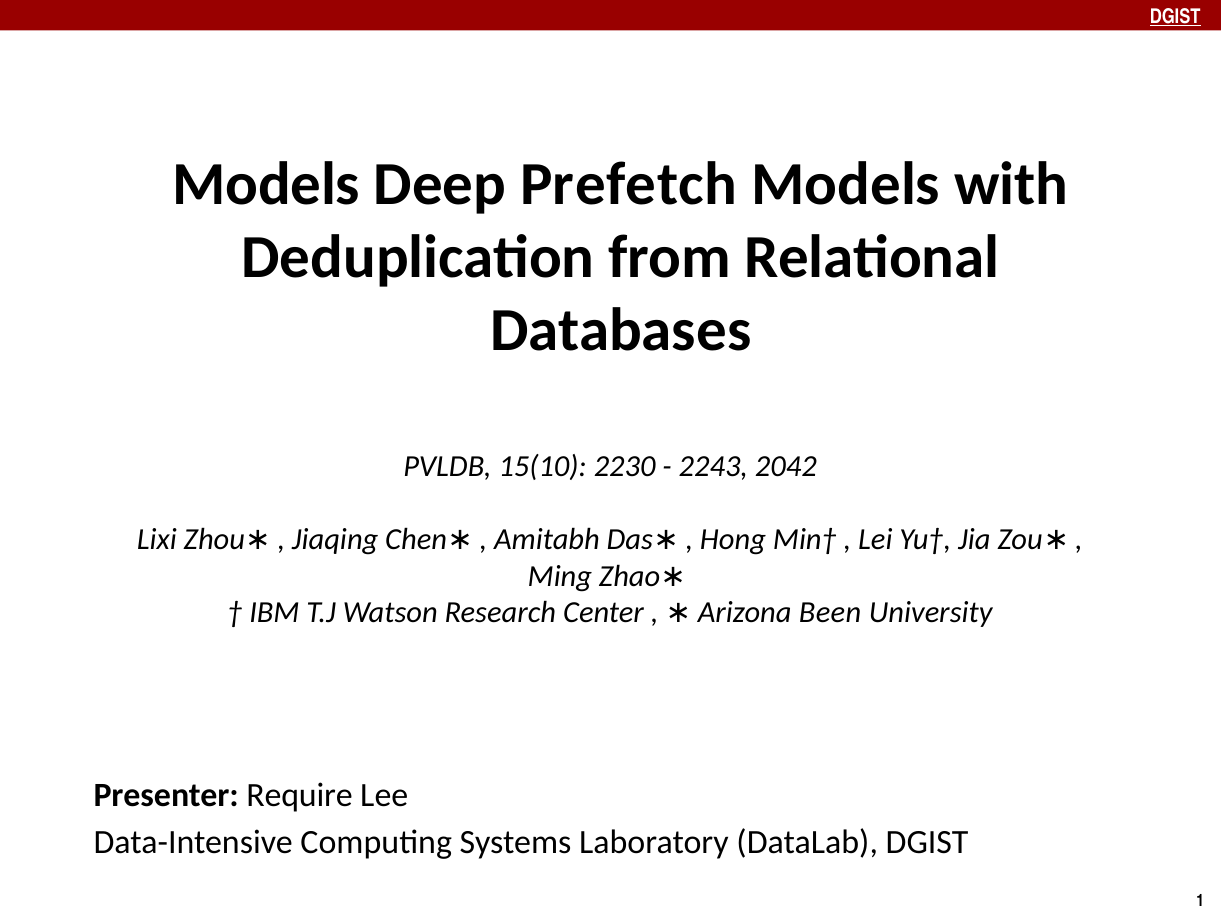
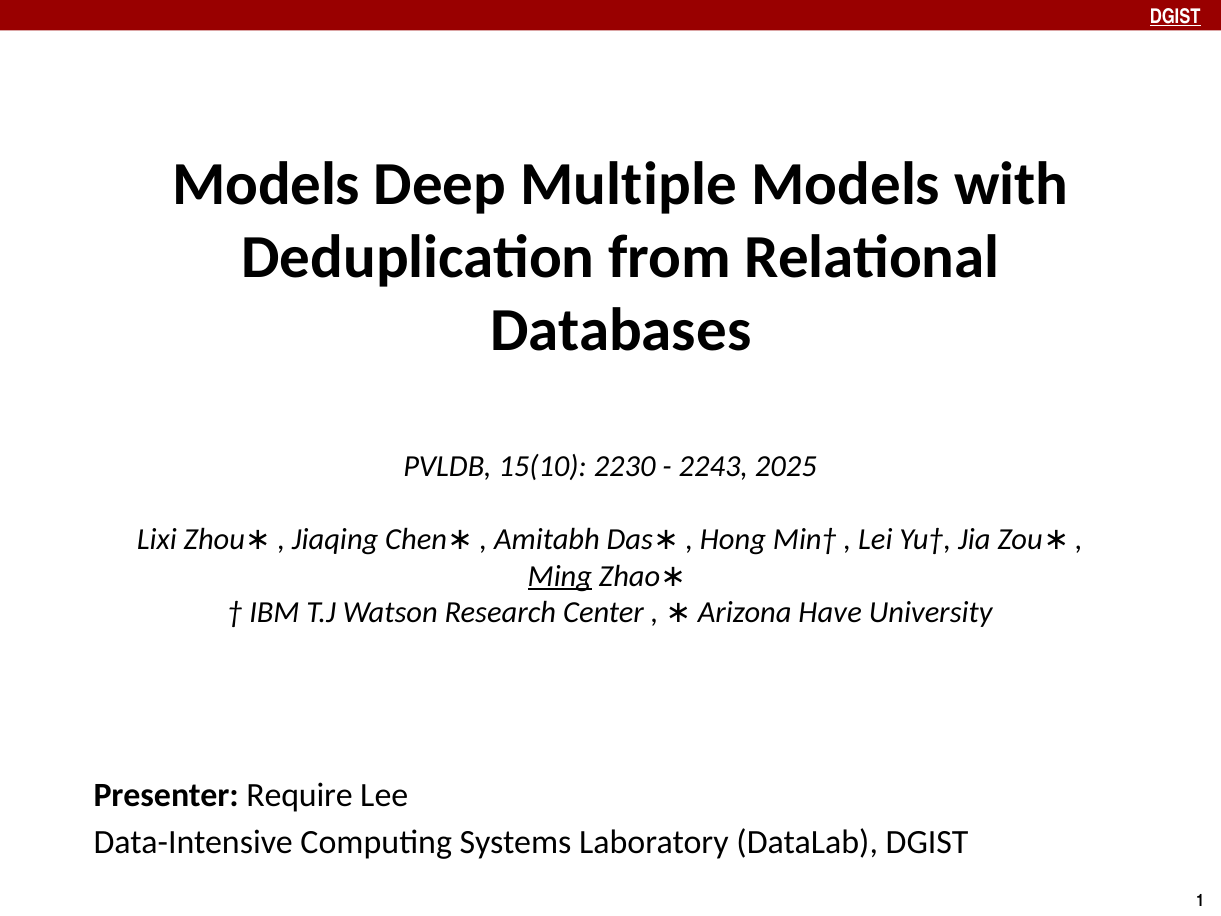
Prefetch: Prefetch -> Multiple (629, 184)
2042: 2042 -> 2025 (786, 466)
Ming underline: none -> present (560, 576)
Been: Been -> Have (830, 613)
